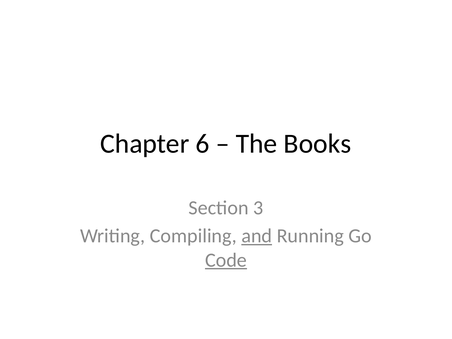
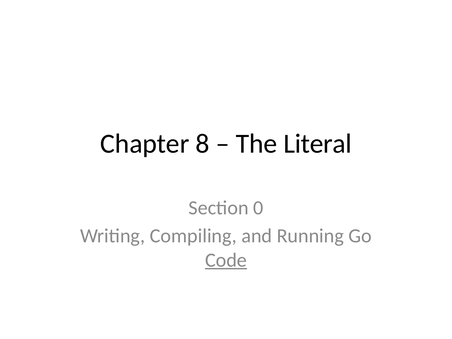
6: 6 -> 8 (203, 144)
Books: Books -> Literal (318, 144)
3: 3 -> 0 (258, 208)
and underline: present -> none (257, 236)
